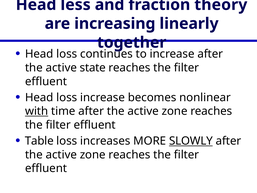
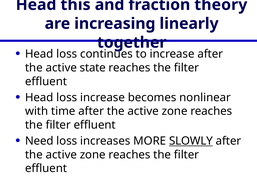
less: less -> this (76, 5)
with underline: present -> none (37, 111)
Table: Table -> Need (39, 141)
